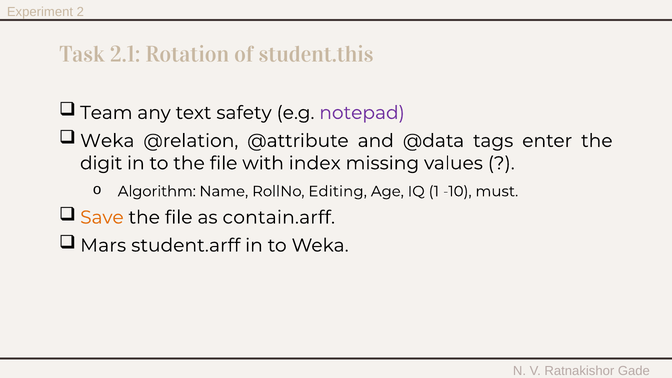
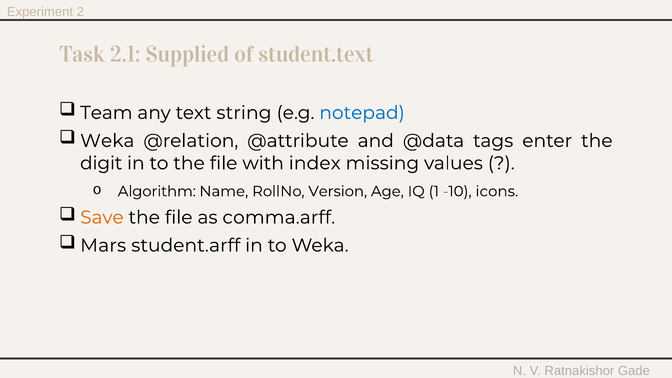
Rotation: Rotation -> Supplied (187, 54)
student.this: student.this -> student.text (316, 54)
safety: safety -> string (244, 113)
notepad colour: purple -> blue (362, 113)
Editing: Editing -> Version (338, 191)
must: must -> icons (497, 191)
contain.arff: contain.arff -> comma.arff (279, 217)
